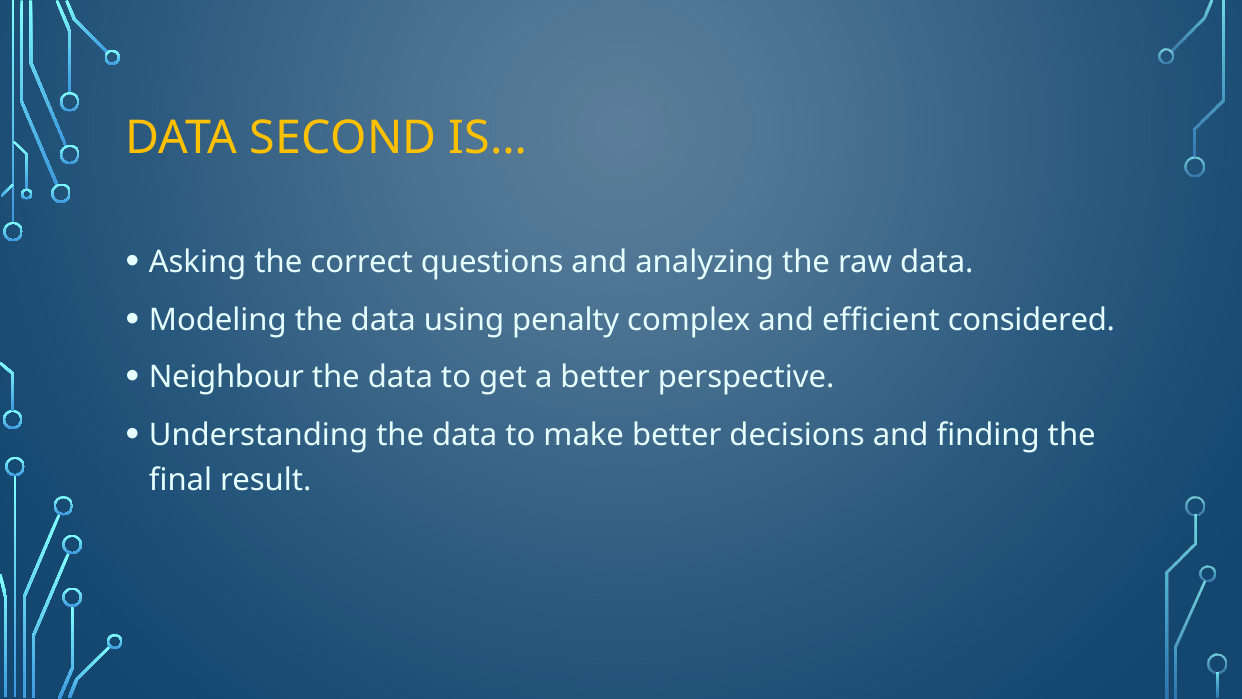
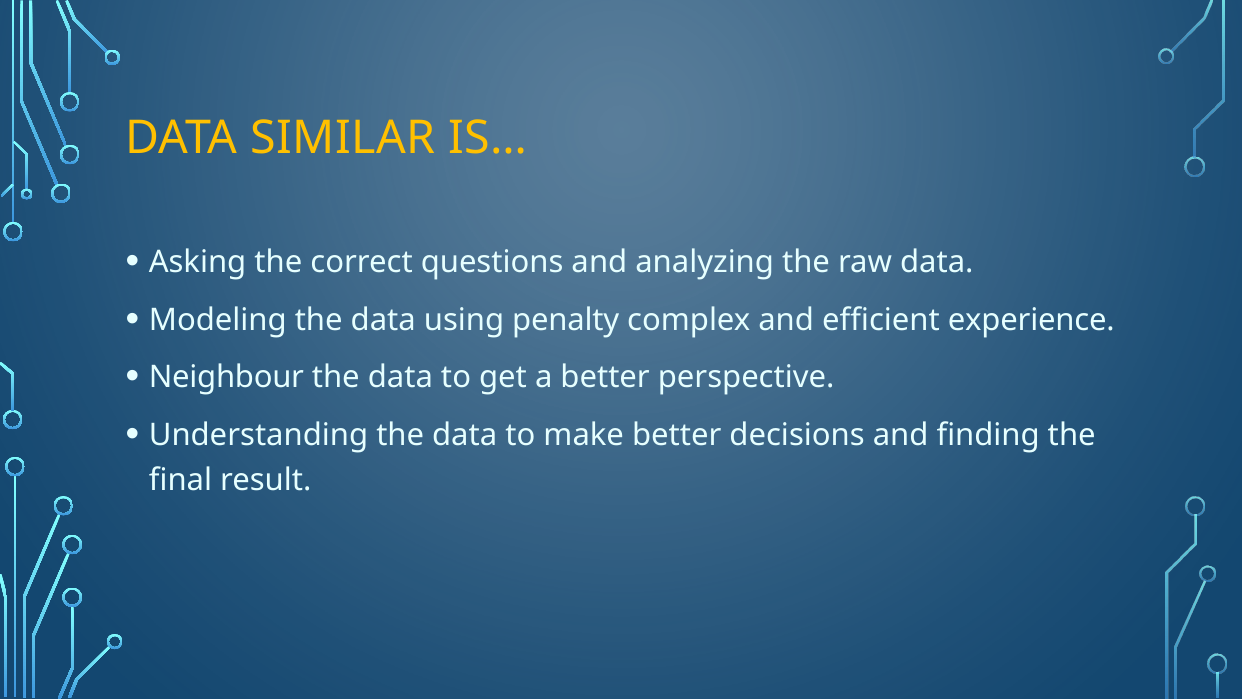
SECOND: SECOND -> SIMILAR (343, 138)
considered: considered -> experience (1031, 320)
